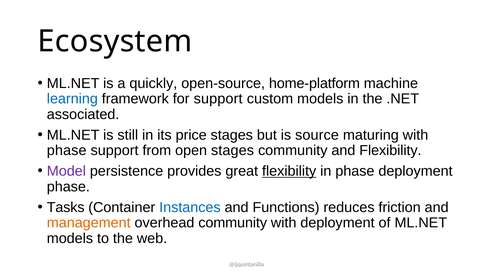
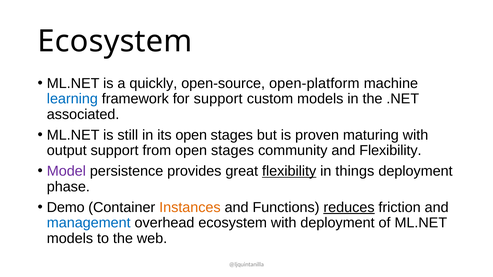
home-platform: home-platform -> open-platform (314, 83)
its price: price -> open (191, 135)
source: source -> proven (317, 135)
phase: phase -> output (67, 151)
in phase: phase -> things (355, 171)
Tasks: Tasks -> Demo (66, 207)
Instances colour: blue -> orange (190, 207)
reduces underline: none -> present (349, 207)
management colour: orange -> blue (89, 223)
overhead community: community -> ecosystem (233, 223)
